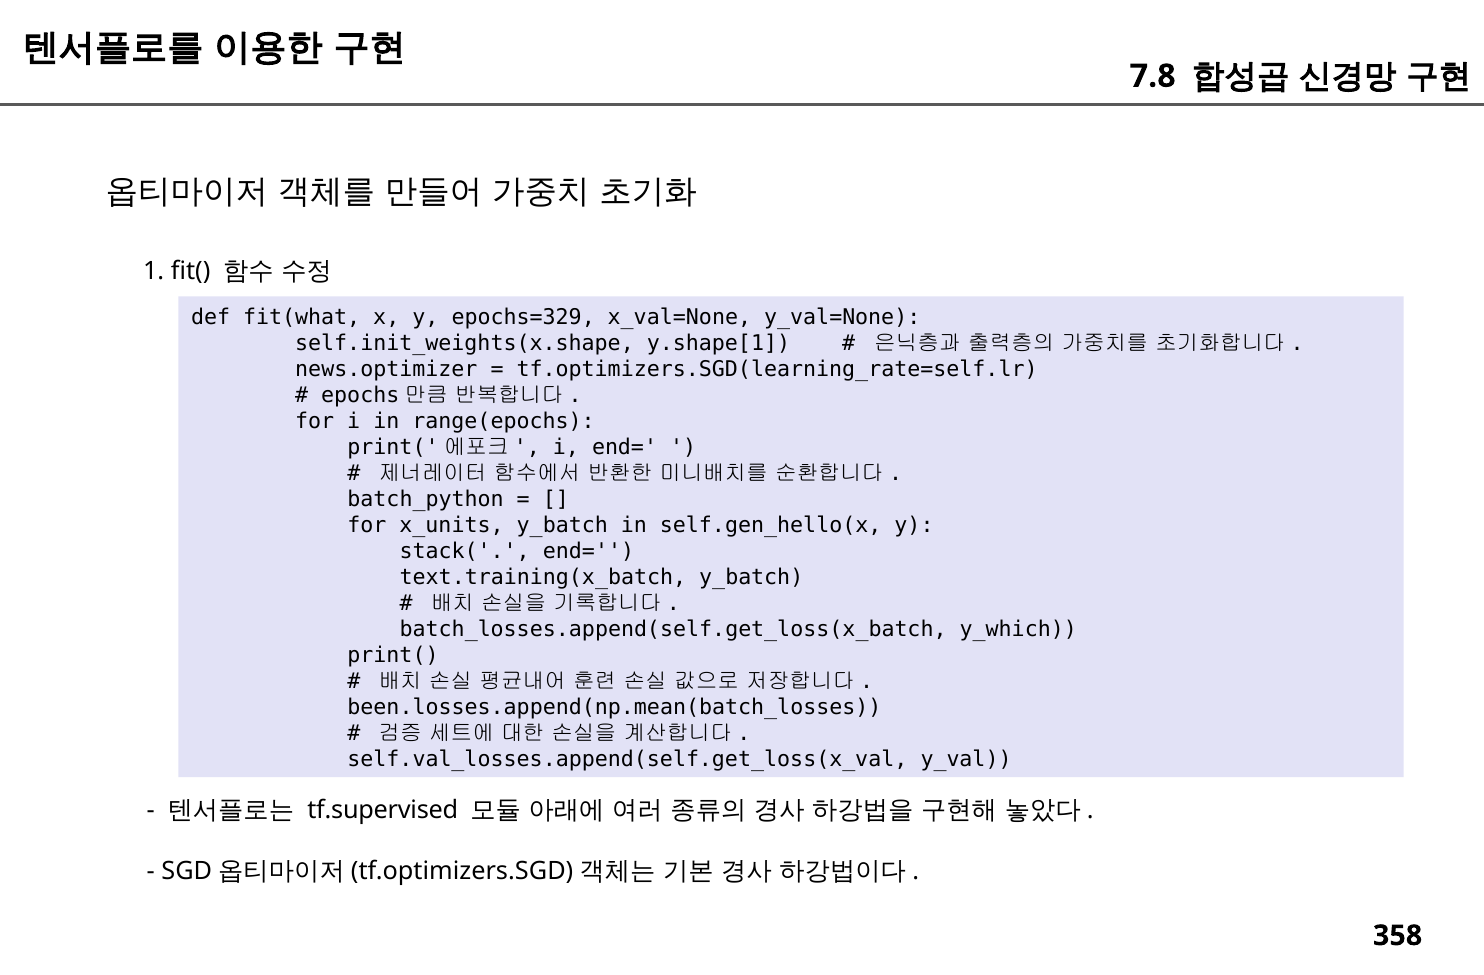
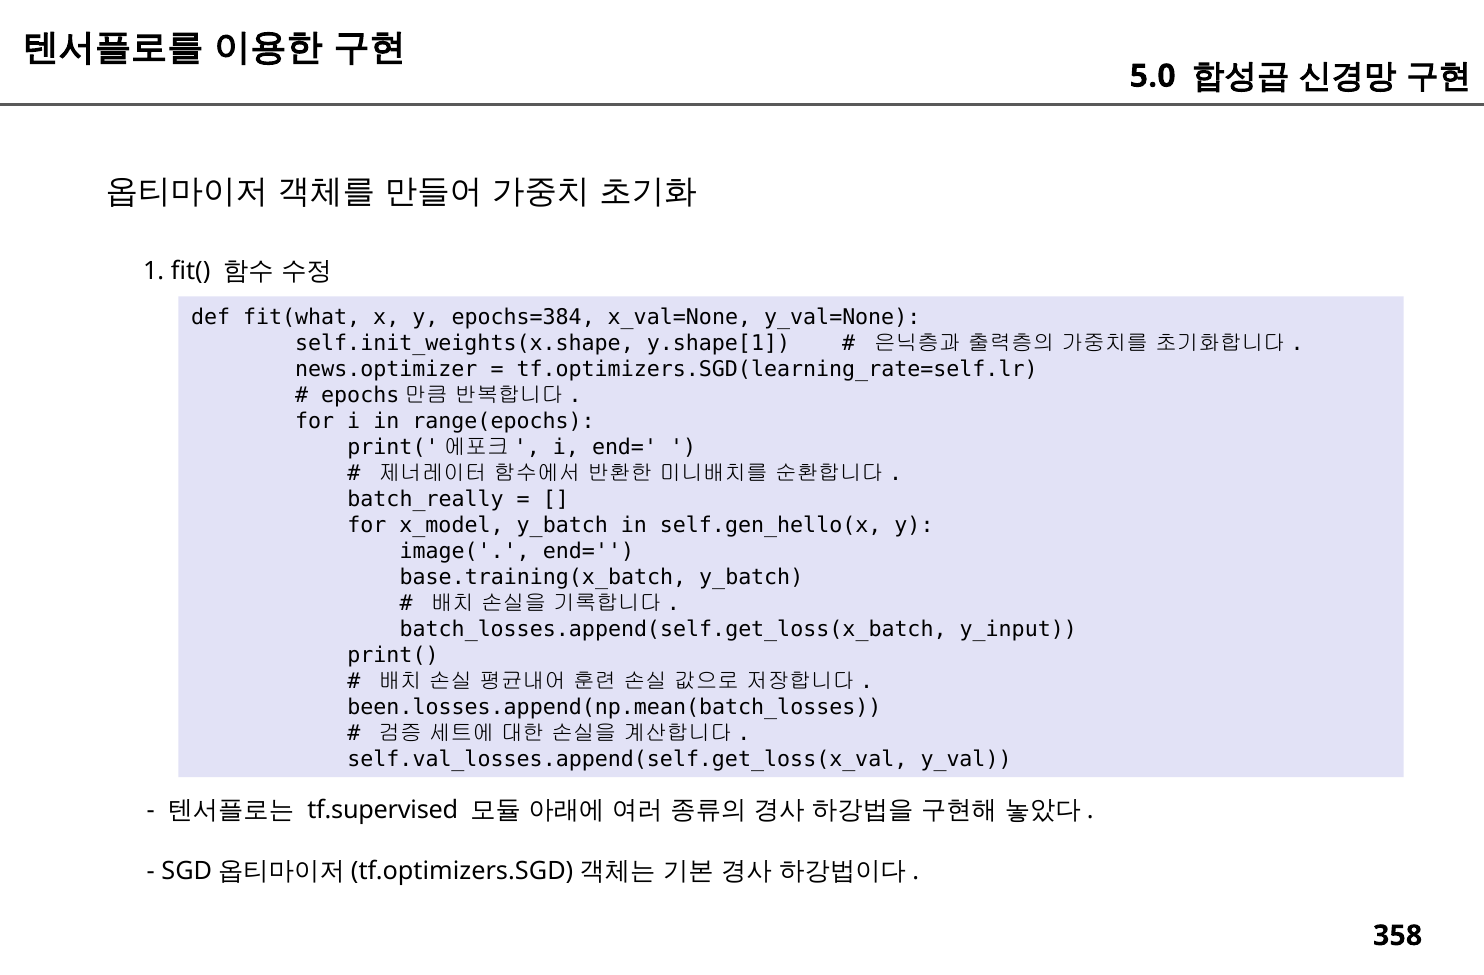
7.8: 7.8 -> 5.0 (1153, 76)
epochs=329: epochs=329 -> epochs=384 (523, 317)
batch_python: batch_python -> batch_really (426, 499)
x_units: x_units -> x_model (452, 525)
stack(: stack( -> image( (465, 551)
text.training(x_batch: text.training(x_batch -> base.training(x_batch (543, 577)
y_which: y_which -> y_input (1018, 629)
